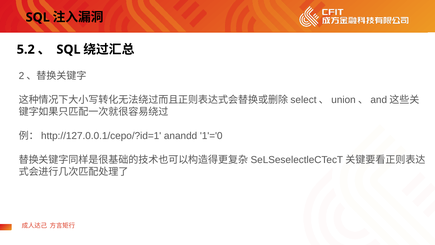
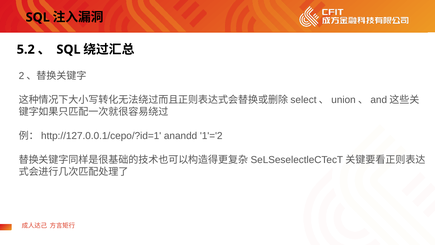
1'='0: 1'='0 -> 1'='2 (211, 136)
